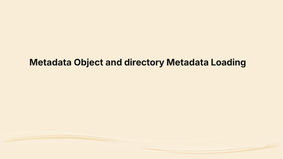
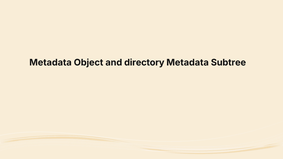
Loading: Loading -> Subtree (228, 63)
